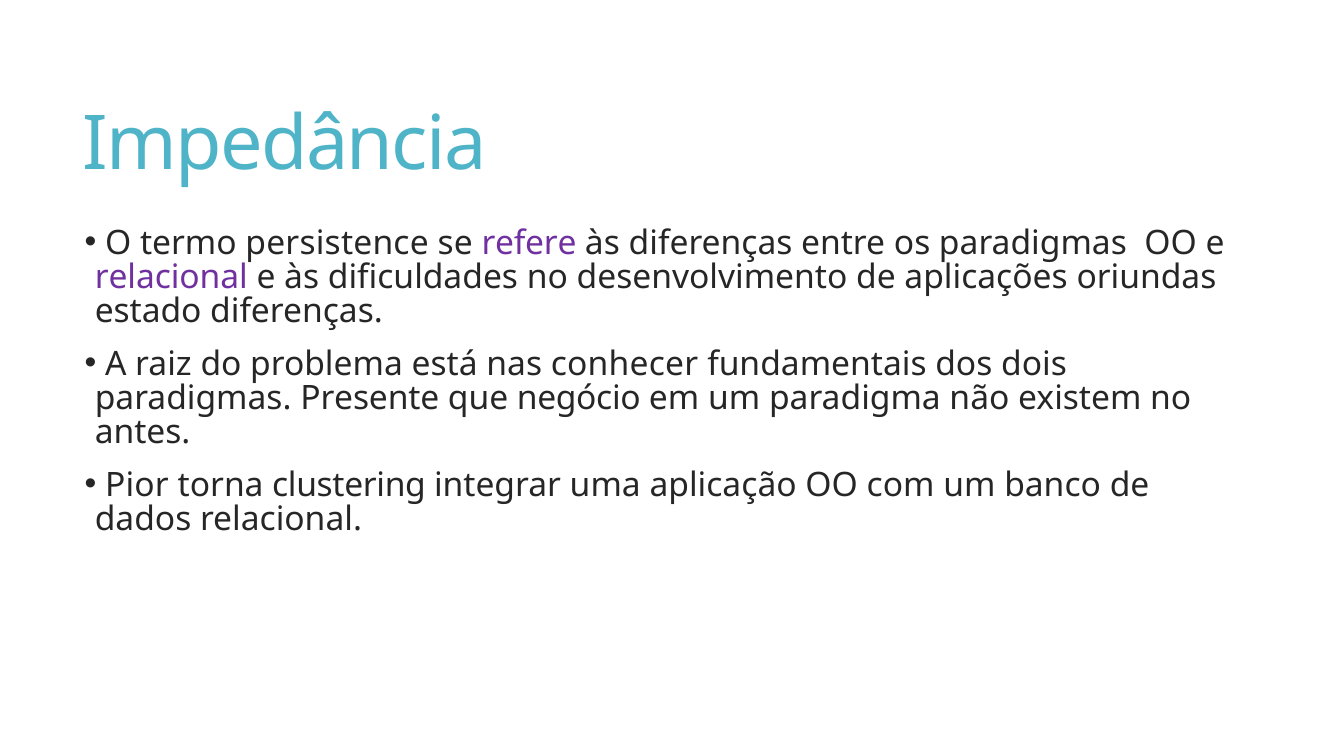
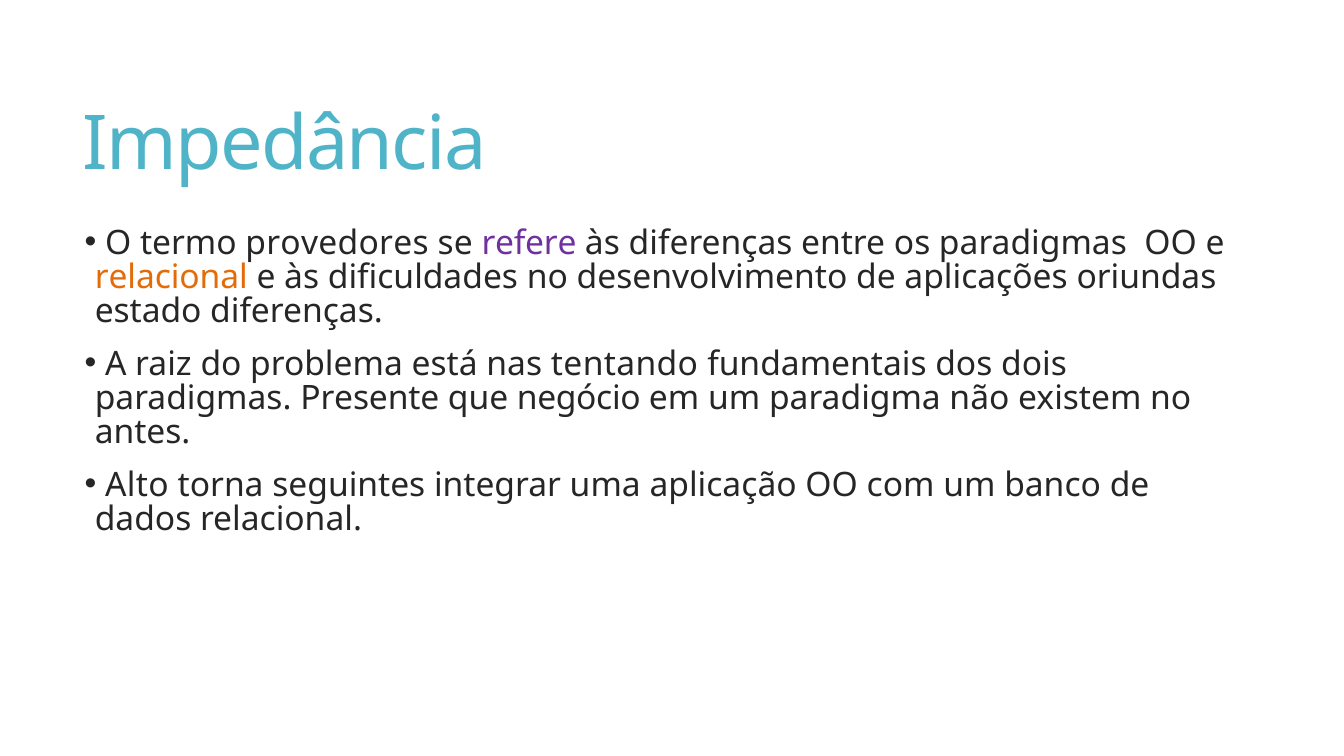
persistence: persistence -> provedores (337, 243)
relacional colour: purple -> orange (171, 277)
conhecer: conhecer -> tentando (624, 364)
Pior: Pior -> Alto (137, 485)
clustering: clustering -> seguintes (349, 485)
